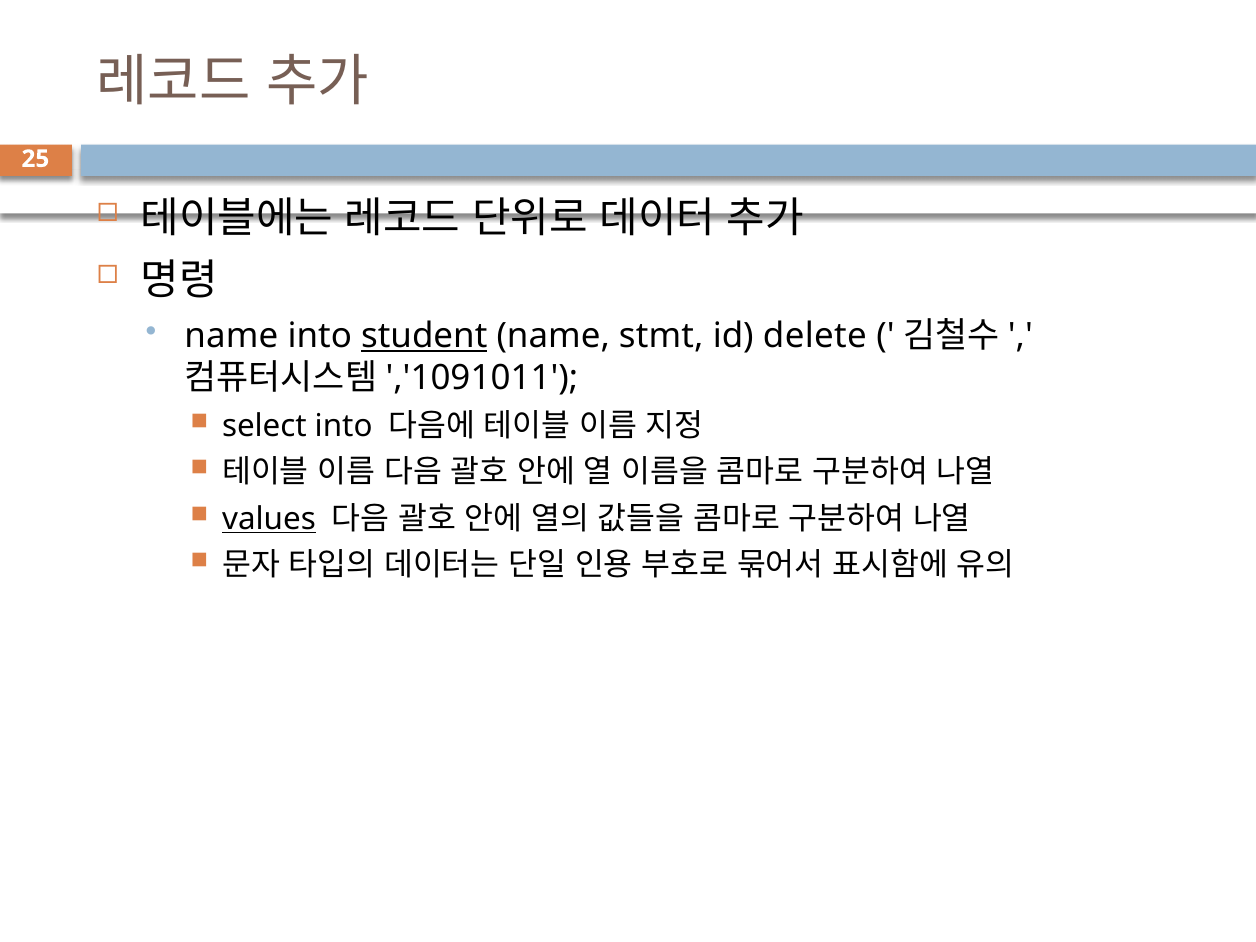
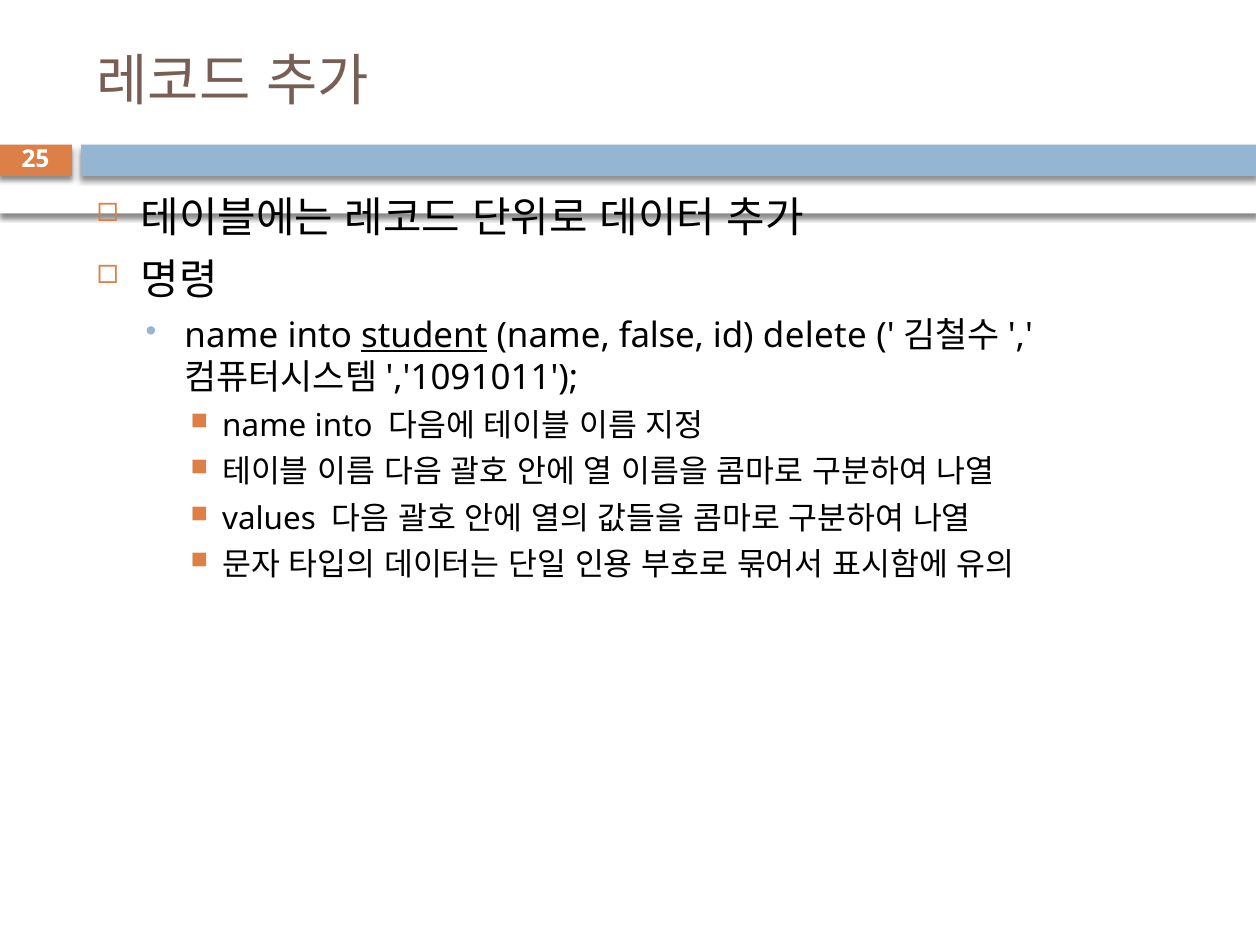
stmt: stmt -> false (661, 336)
select: select -> name (264, 426)
values underline: present -> none (269, 519)
